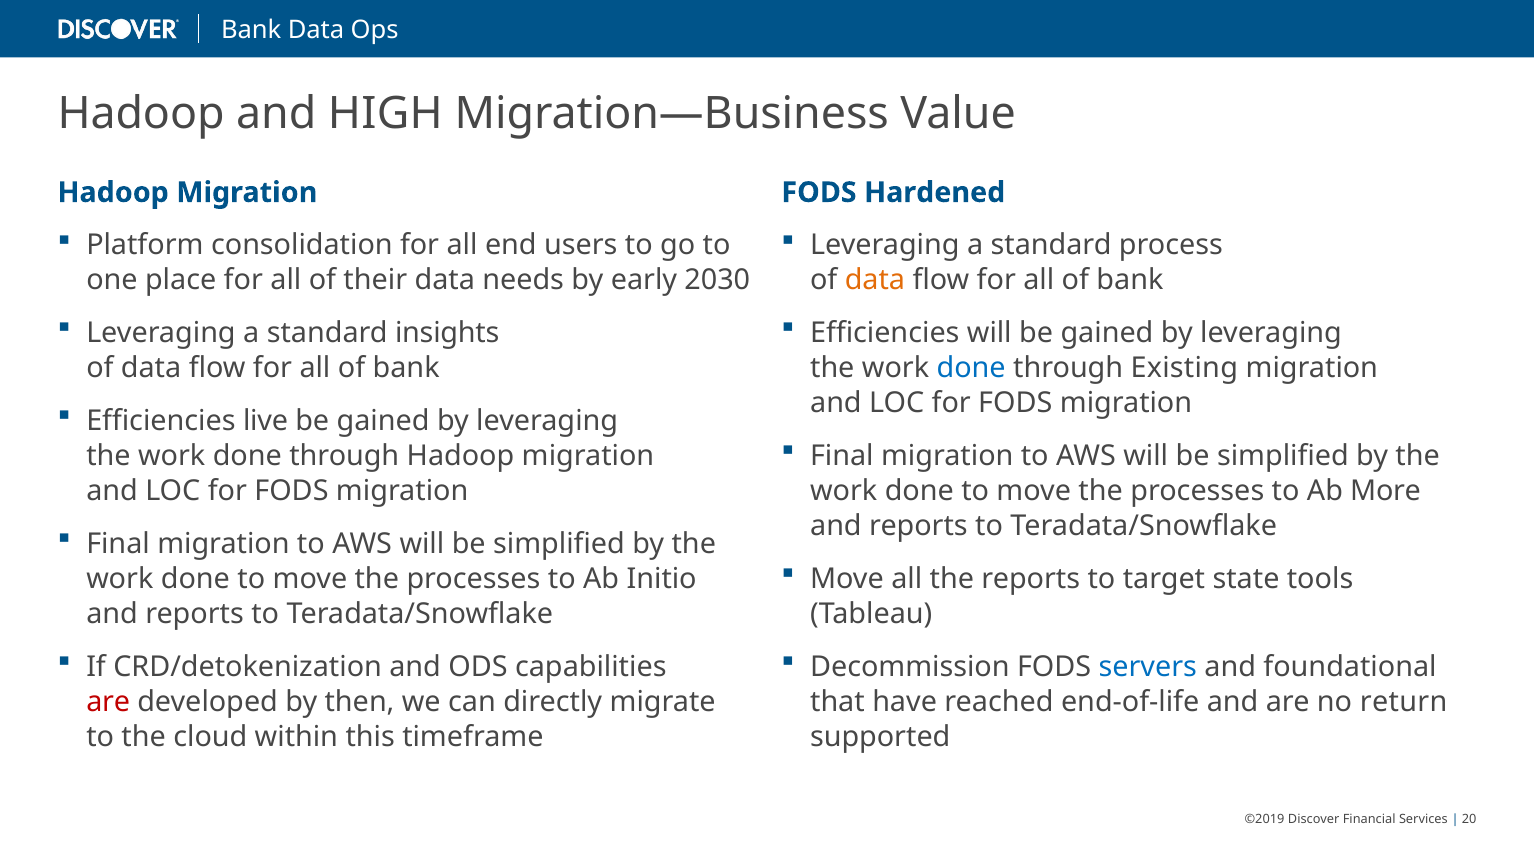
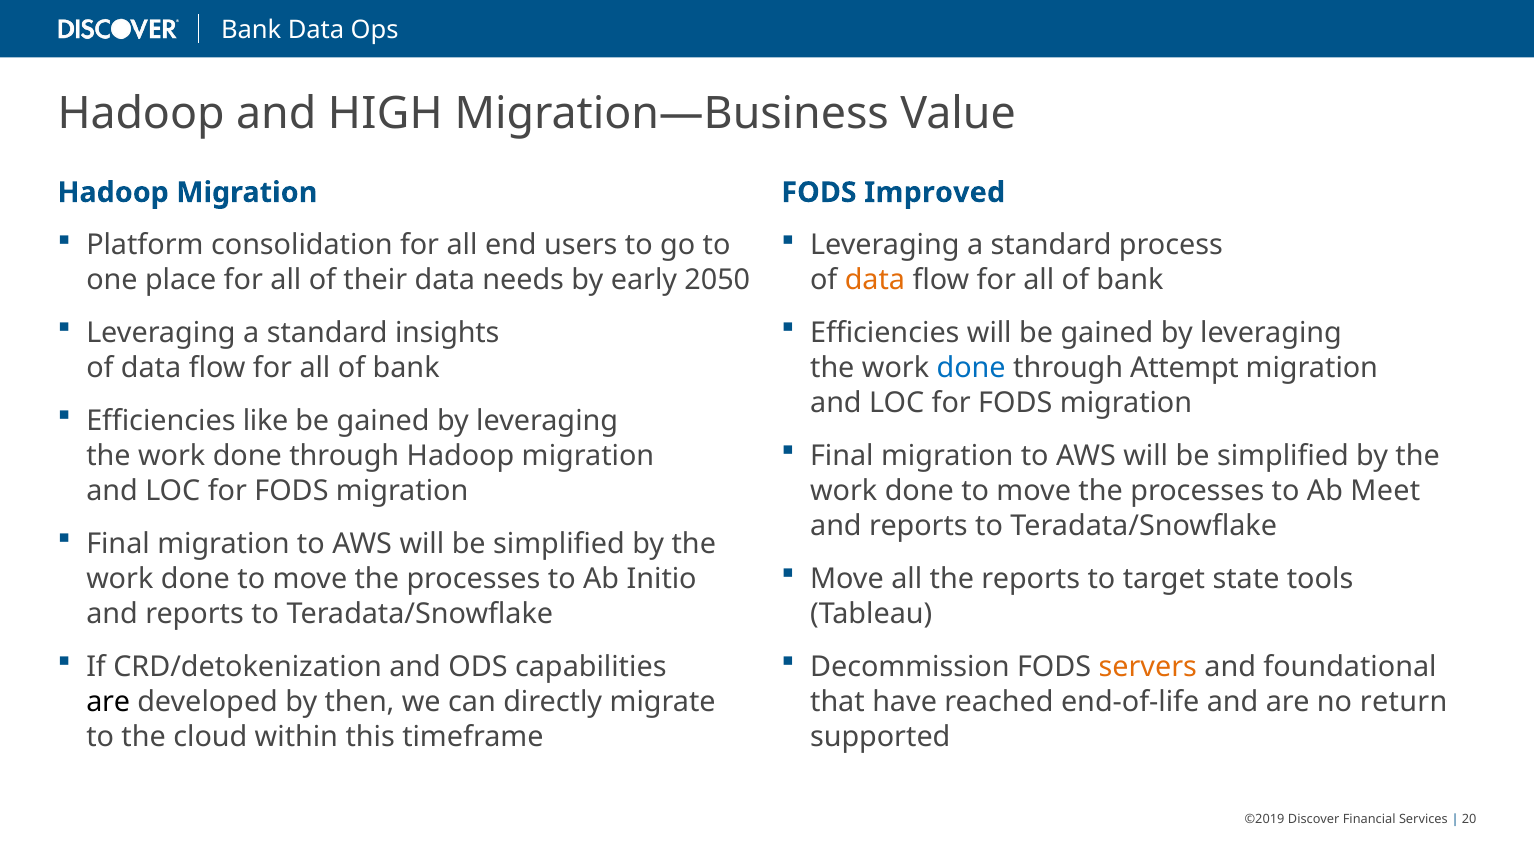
Hardened: Hardened -> Improved (935, 192)
2030: 2030 -> 2050 (717, 280)
Existing: Existing -> Attempt (1185, 368)
live: live -> like (266, 421)
More: More -> Meet (1385, 491)
servers colour: blue -> orange (1148, 667)
are colour: red -> black (108, 702)
